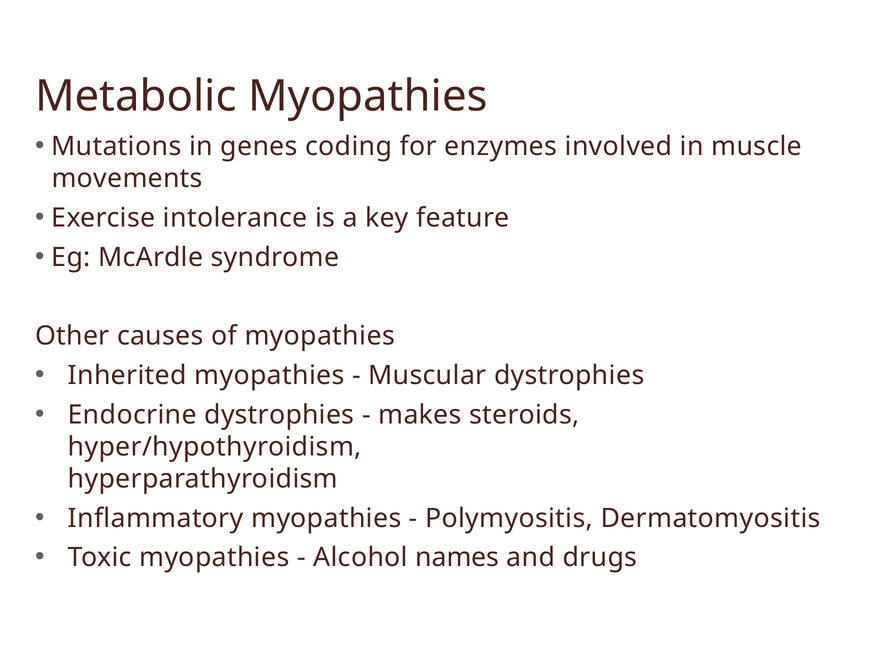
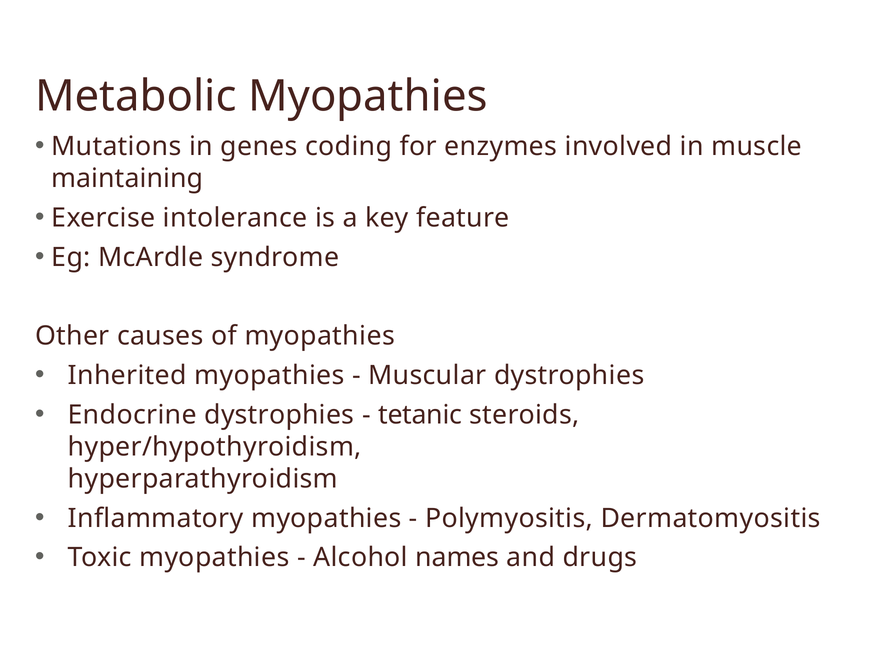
movements: movements -> maintaining (127, 179)
makes: makes -> tetanic (420, 415)
